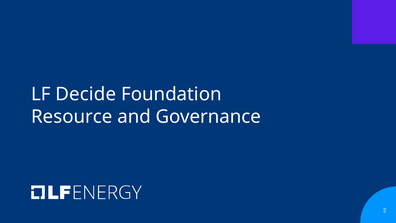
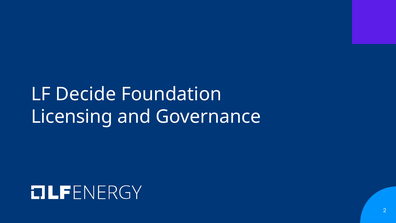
Resource: Resource -> Licensing (72, 117)
